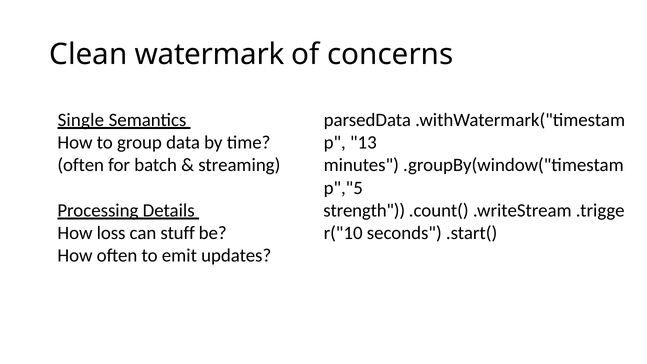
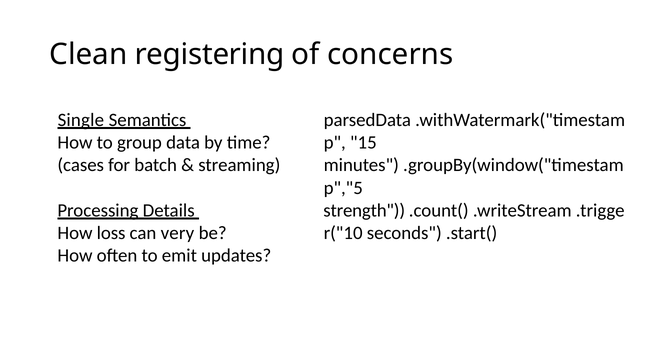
watermark: watermark -> registering (210, 54)
13: 13 -> 15 (363, 143)
often: often -> cases (81, 165)
stuff: stuff -> very (177, 233)
